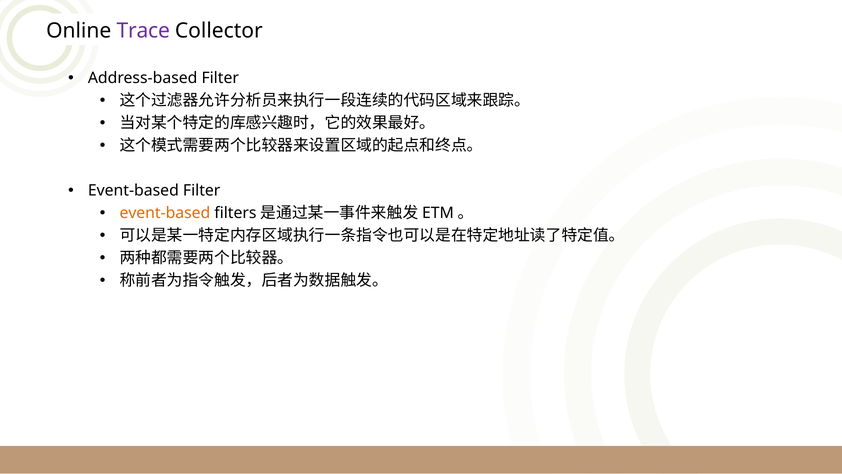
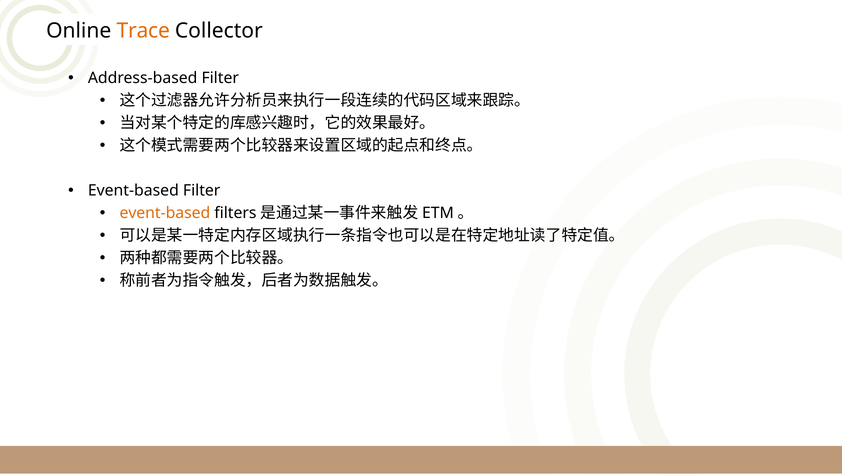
Trace colour: purple -> orange (143, 31)
